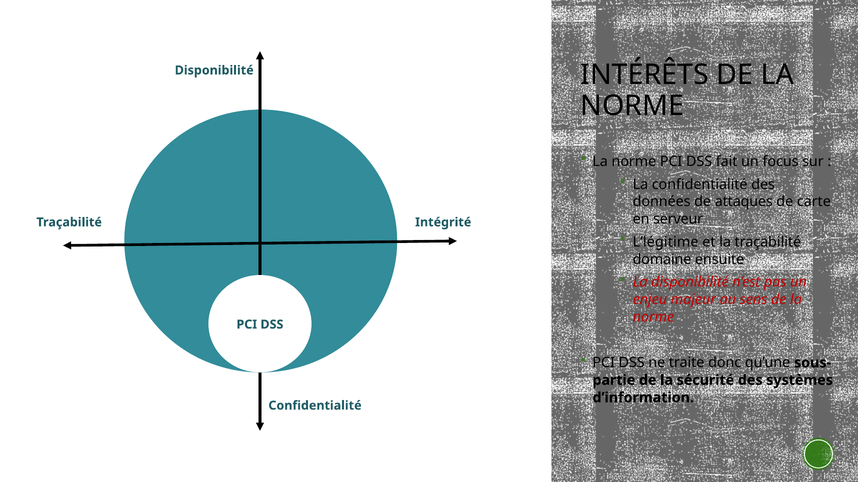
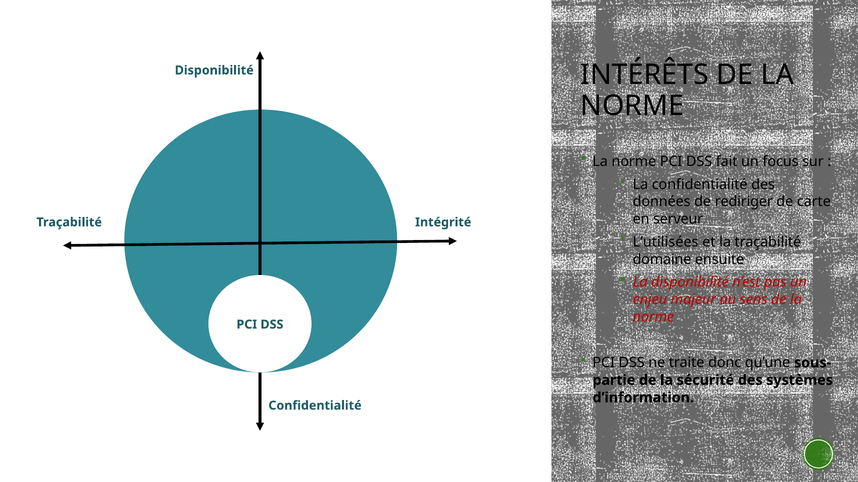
attaques: attaques -> rediriger (744, 202)
L’légitime: L’légitime -> L’utilisées (666, 242)
